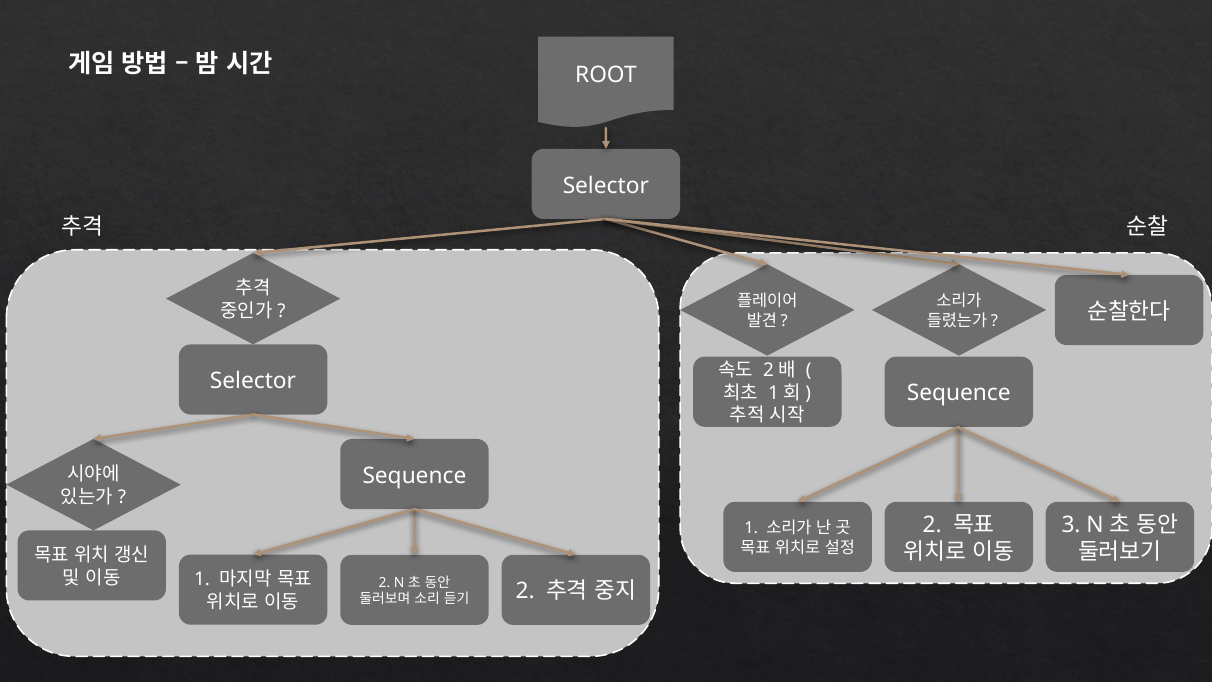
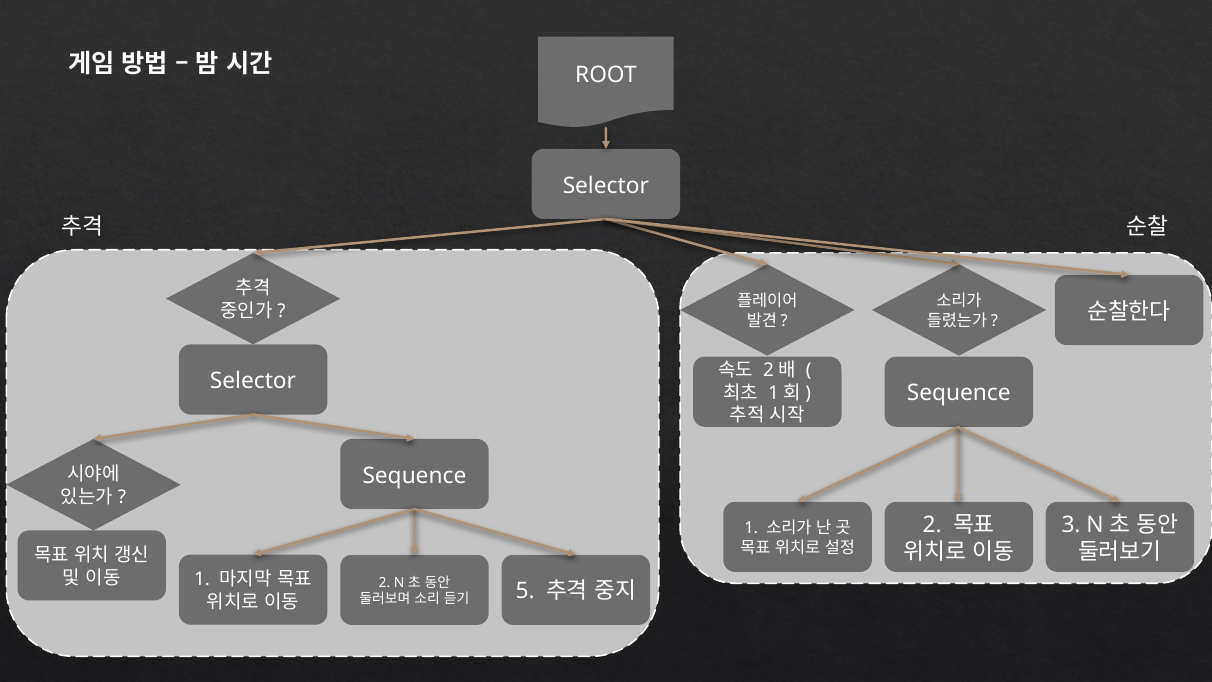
2: 2 -> 5 (525, 591)
